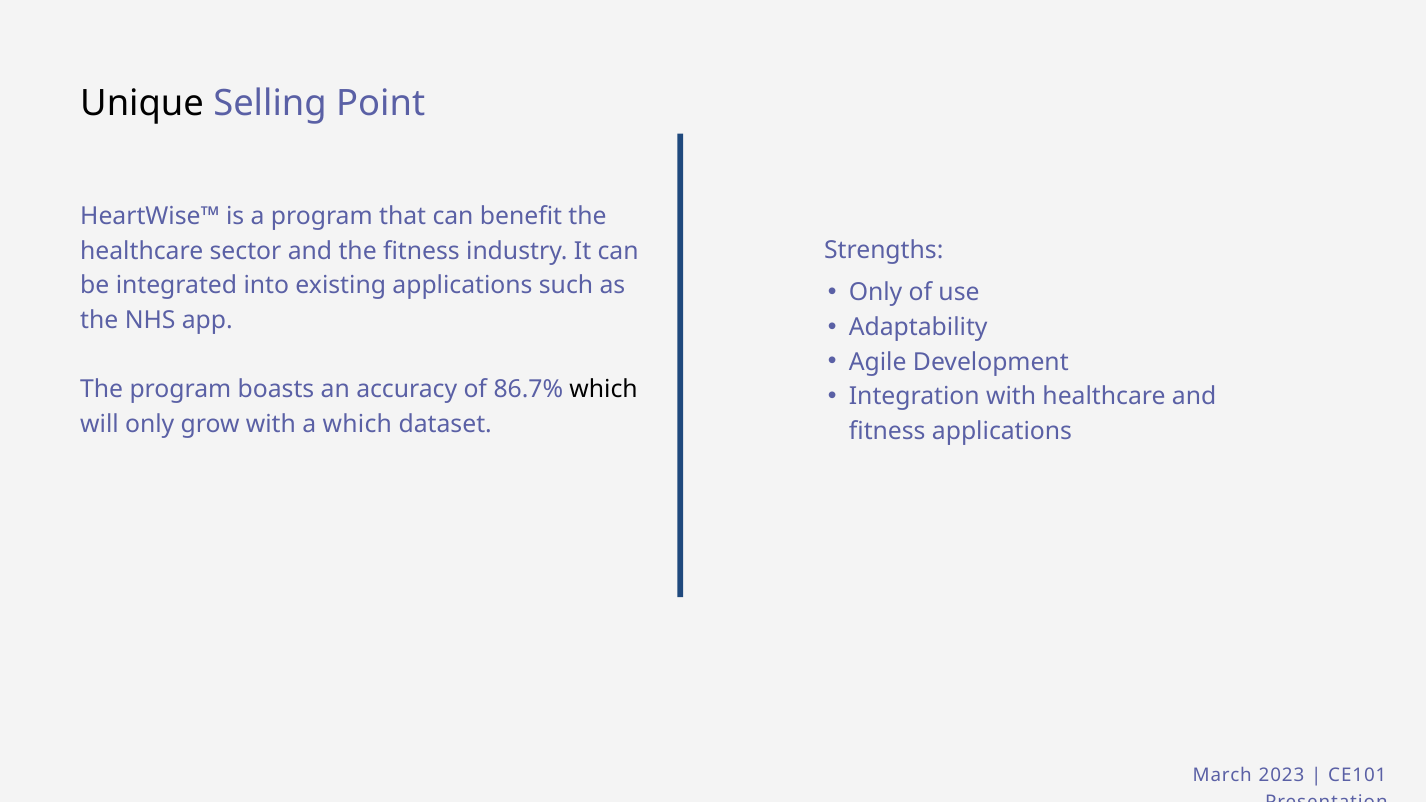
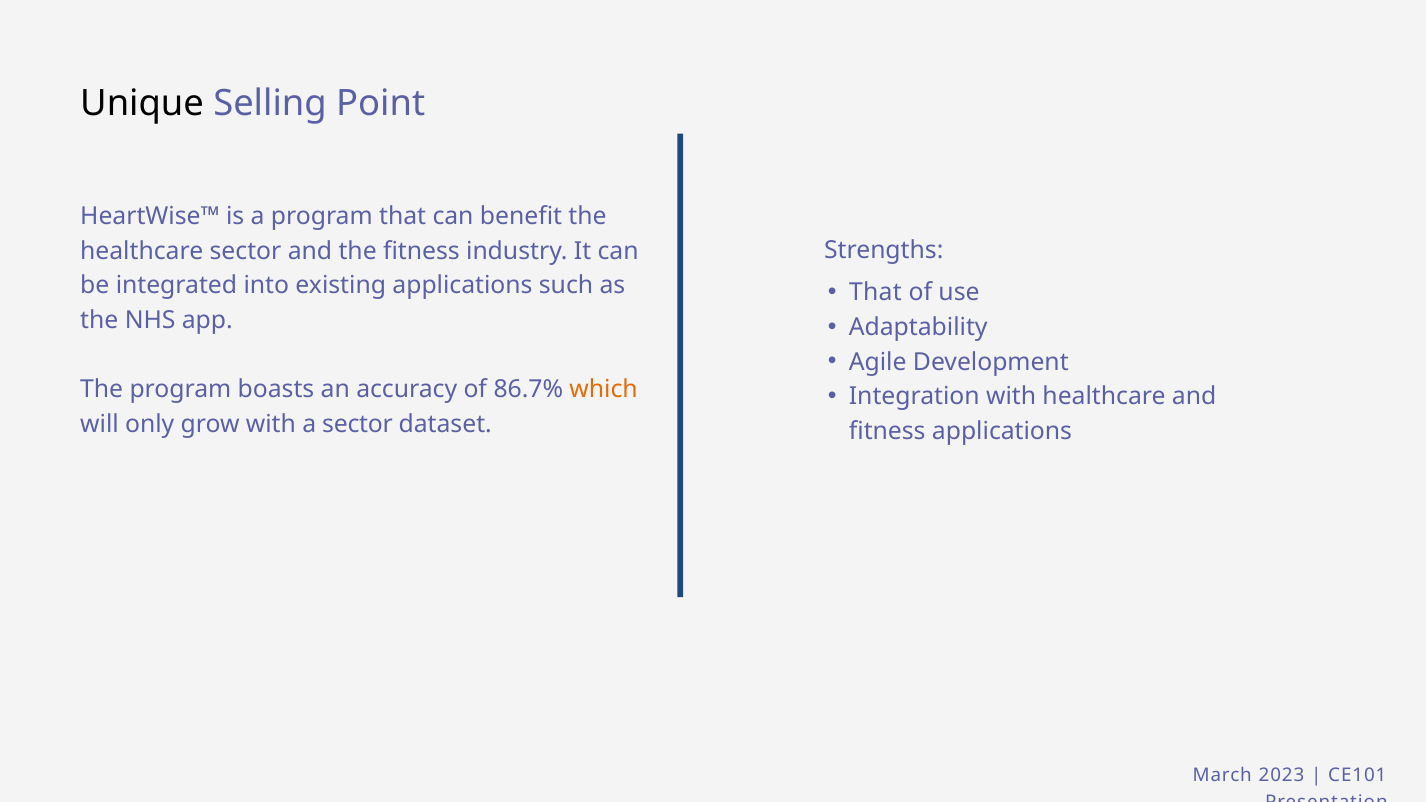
Only: Only -> That (875, 293)
which colour: black -> orange (604, 390)
a which: which -> sector (358, 424)
